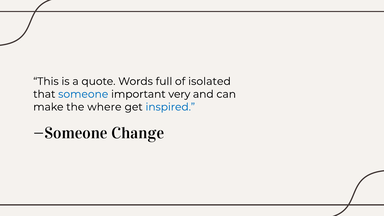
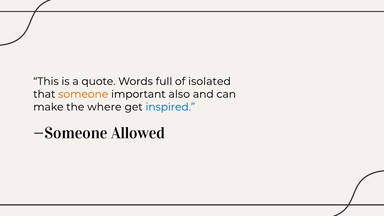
someone colour: blue -> orange (83, 94)
very: very -> also (179, 94)
Change: Change -> Allowed (138, 133)
